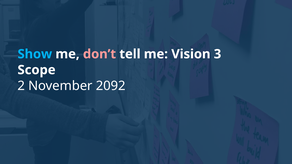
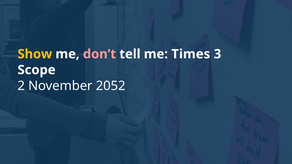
Show colour: light blue -> yellow (35, 54)
Vision: Vision -> Times (191, 54)
2092: 2092 -> 2052 (111, 86)
